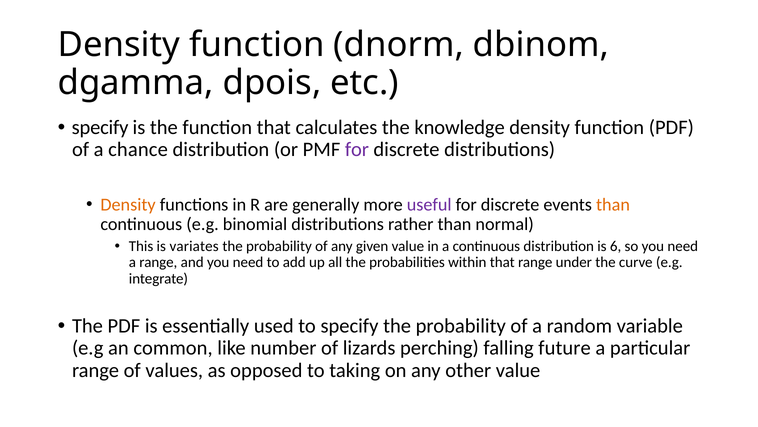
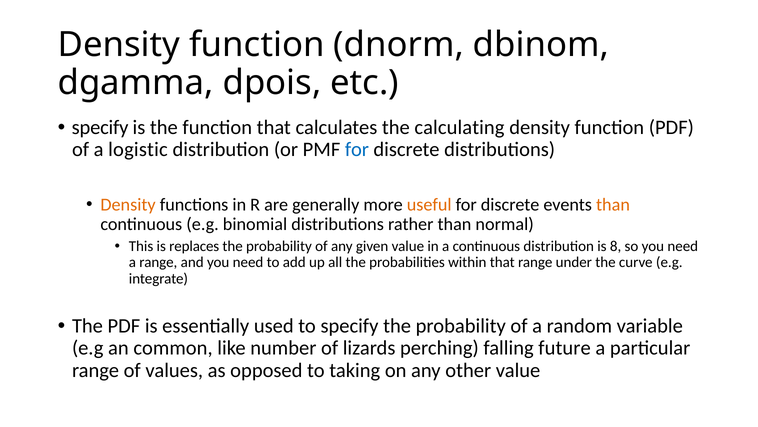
knowledge: knowledge -> calculating (459, 127)
chance: chance -> logistic (138, 149)
for colour: purple -> blue (357, 149)
useful colour: purple -> orange (429, 204)
variates: variates -> replaces (194, 246)
6: 6 -> 8 (616, 246)
